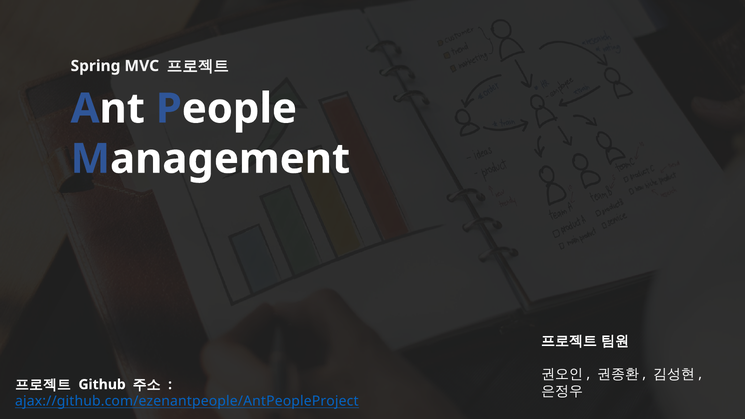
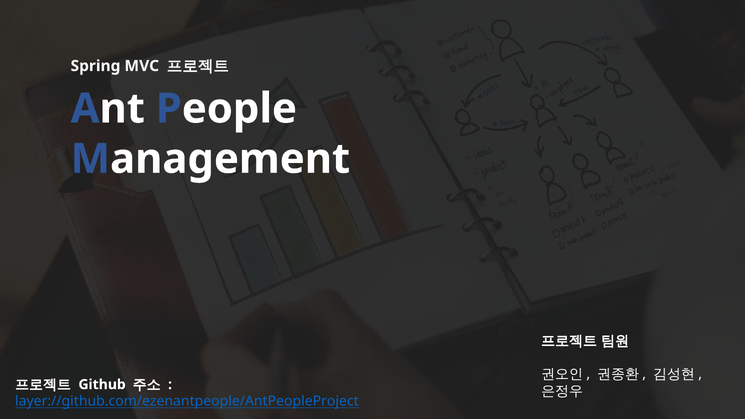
ajax://github.com/ezenantpeople/AntPeopleProject: ajax://github.com/ezenantpeople/AntPeopleProject -> layer://github.com/ezenantpeople/AntPeopleProject (187, 401)
